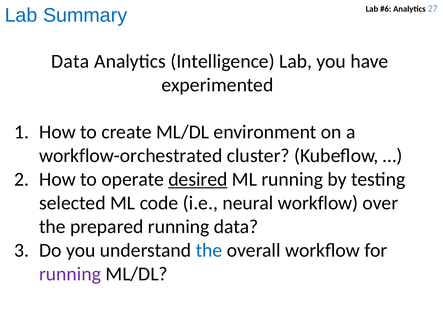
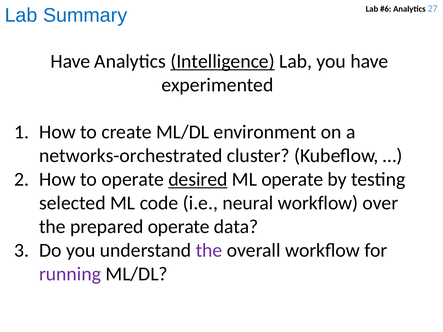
Data: Data -> Have (70, 61)
Intelligence underline: none -> present (223, 61)
workflow-orchestrated: workflow-orchestrated -> networks-orchestrated (131, 156)
ML running: running -> operate (292, 180)
prepared running: running -> operate (179, 227)
the colour: blue -> purple (209, 250)
